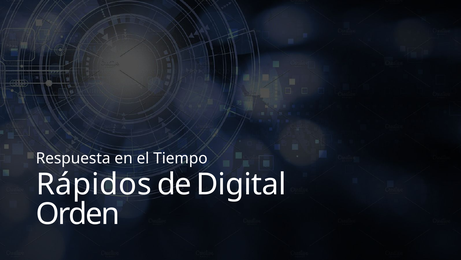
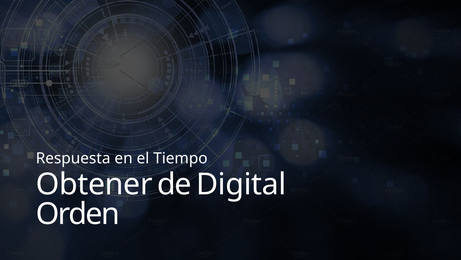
Rápidos: Rápidos -> Obtener (94, 184)
